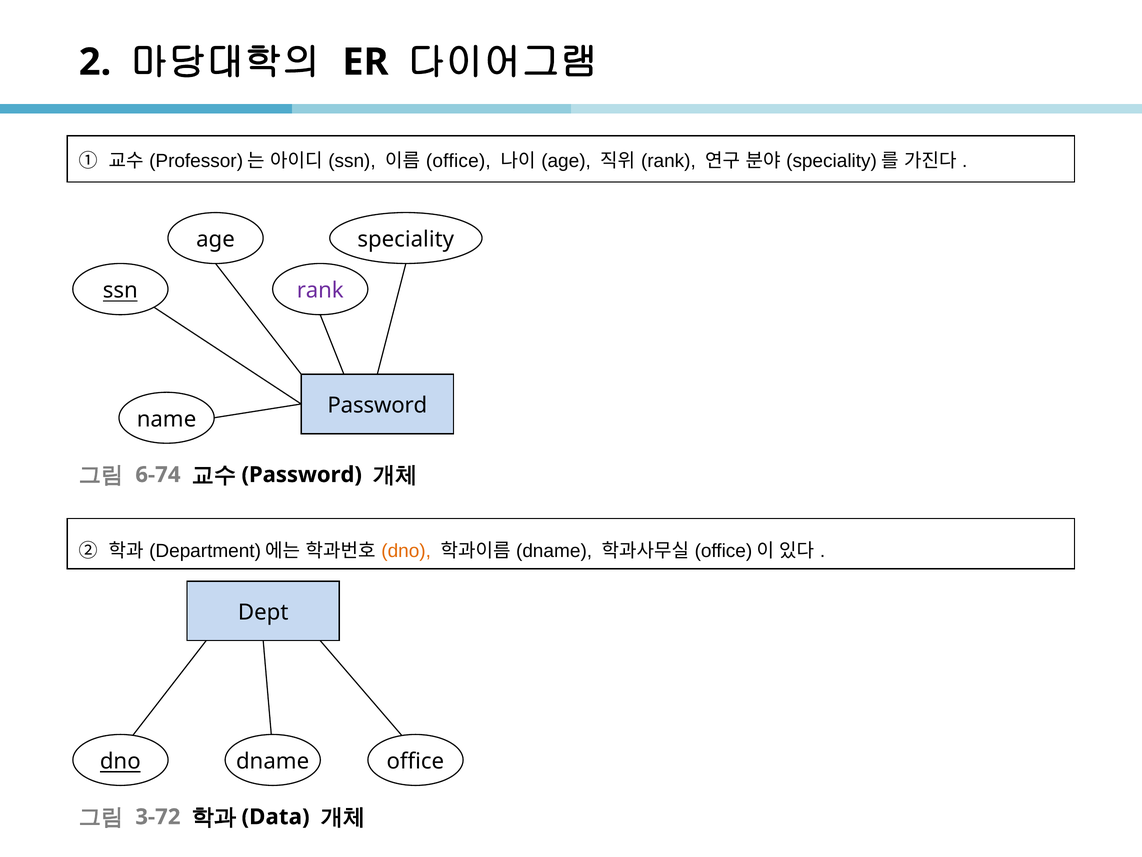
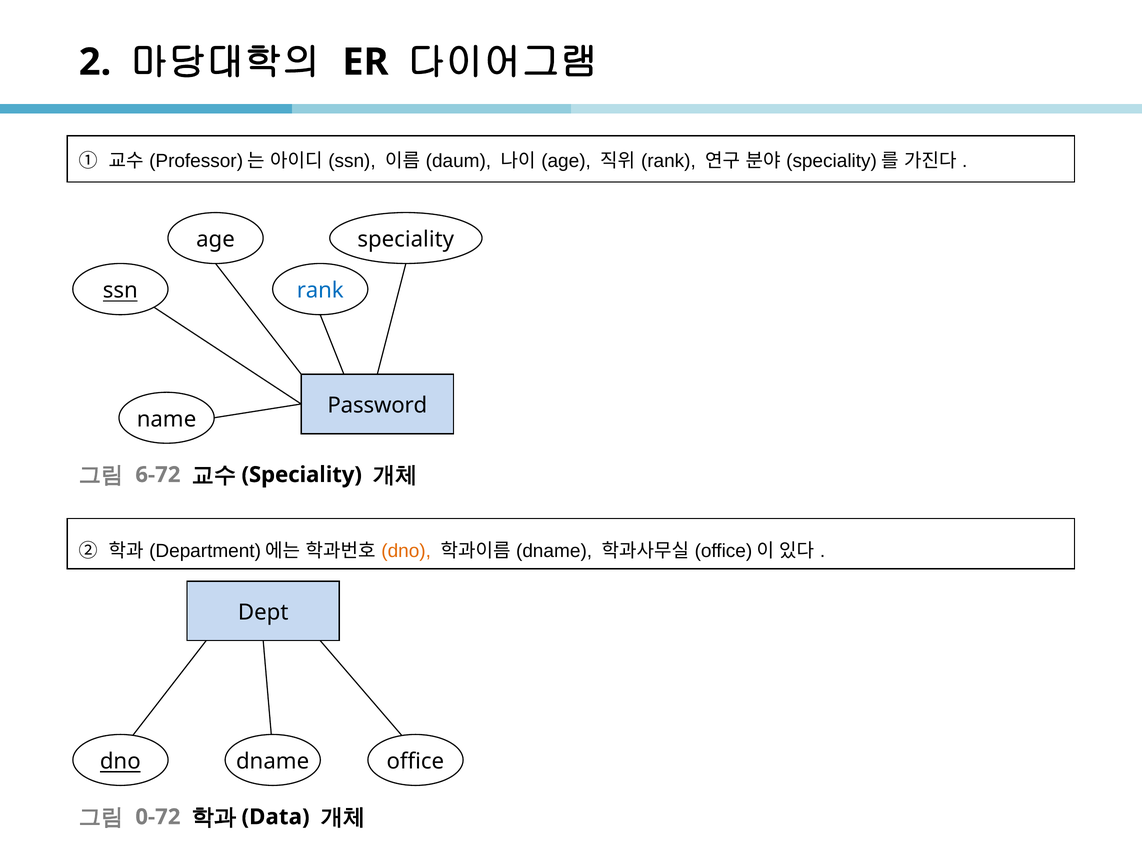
office: office -> daum (458, 161)
rank colour: purple -> blue (320, 290)
6-74: 6-74 -> 6-72 (158, 474)
Password: Password -> Speciality (302, 474)
3-72: 3-72 -> 0-72 (158, 816)
